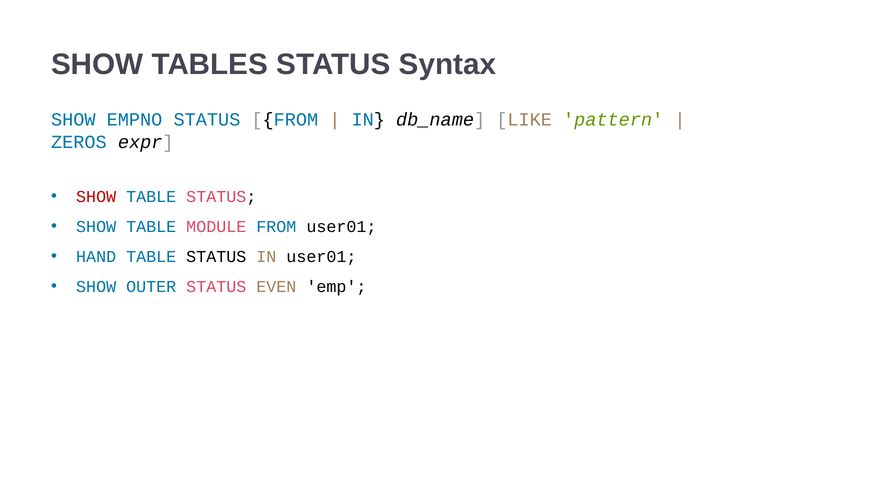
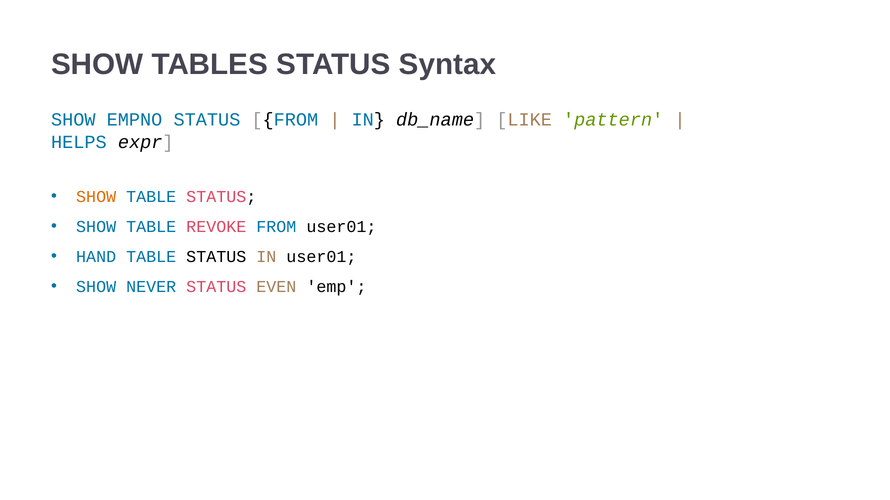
ZEROS: ZEROS -> HELPS (79, 142)
SHOW colour: red -> orange (96, 197)
MODULE: MODULE -> REVOKE (216, 227)
OUTER: OUTER -> NEVER (151, 287)
